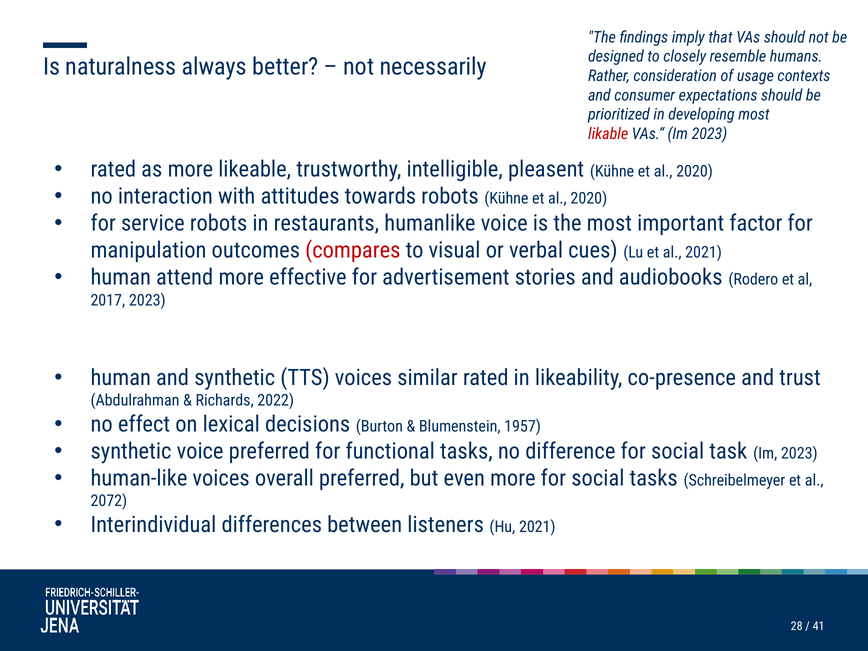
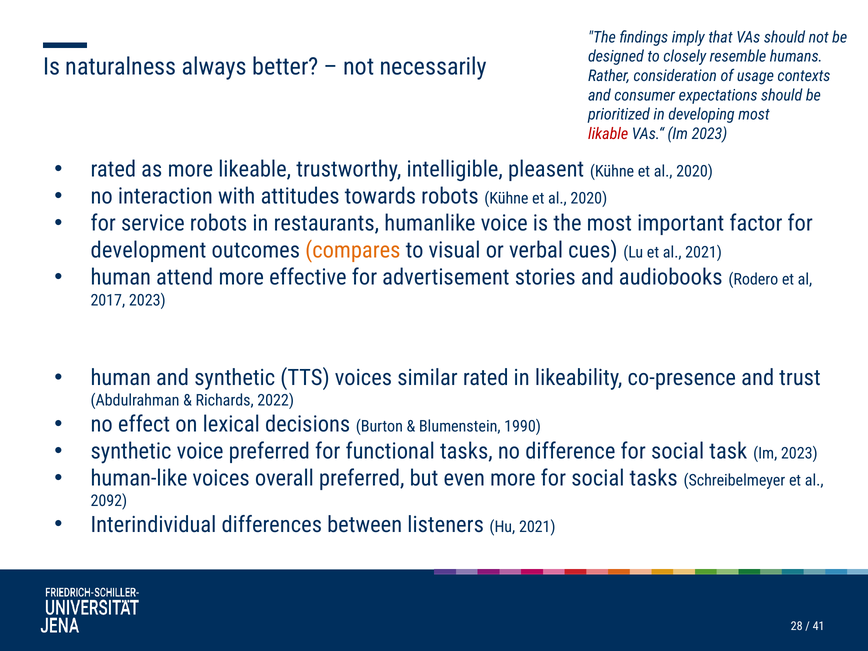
manipulation: manipulation -> development (148, 251)
compares colour: red -> orange (353, 251)
1957: 1957 -> 1990 (523, 426)
2072: 2072 -> 2092 (109, 501)
